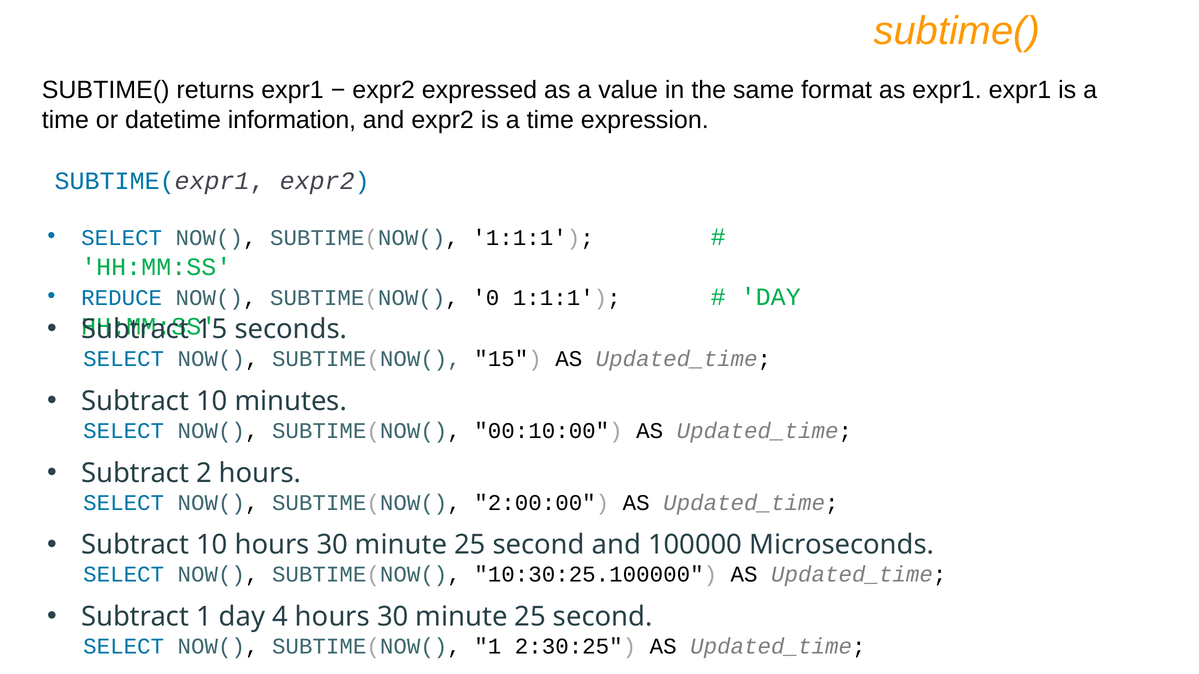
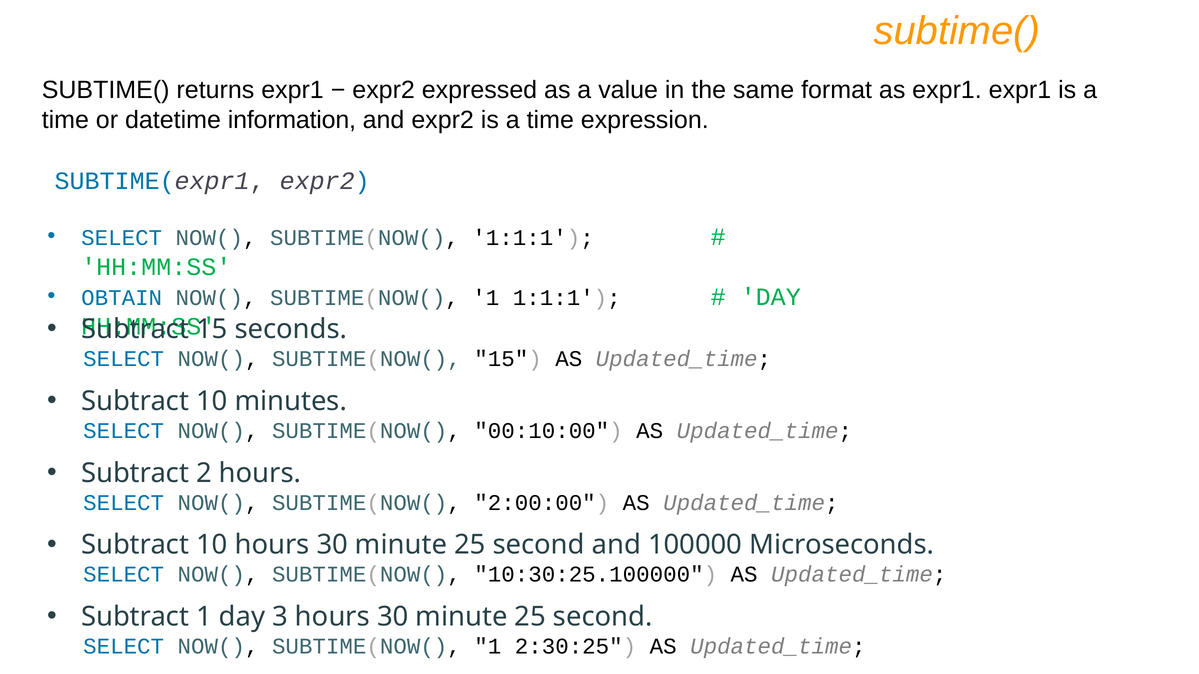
REDUCE: REDUCE -> OBTAIN (122, 298)
0: 0 -> 1 (486, 298)
4: 4 -> 3 (280, 617)
